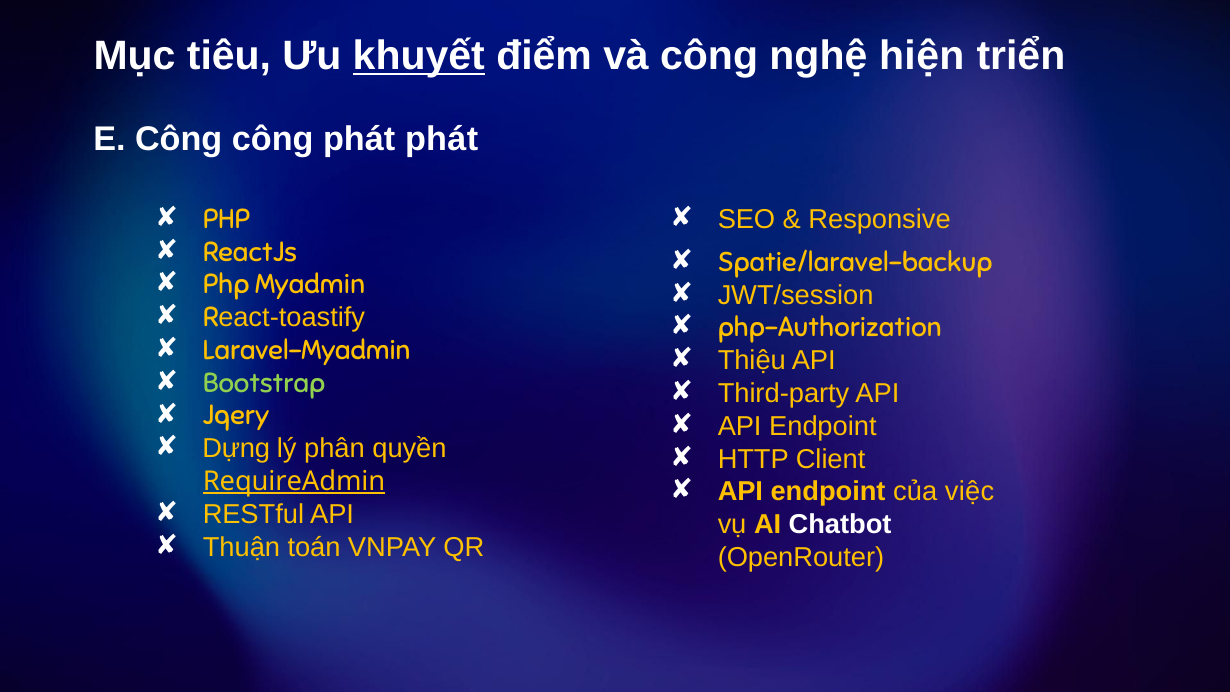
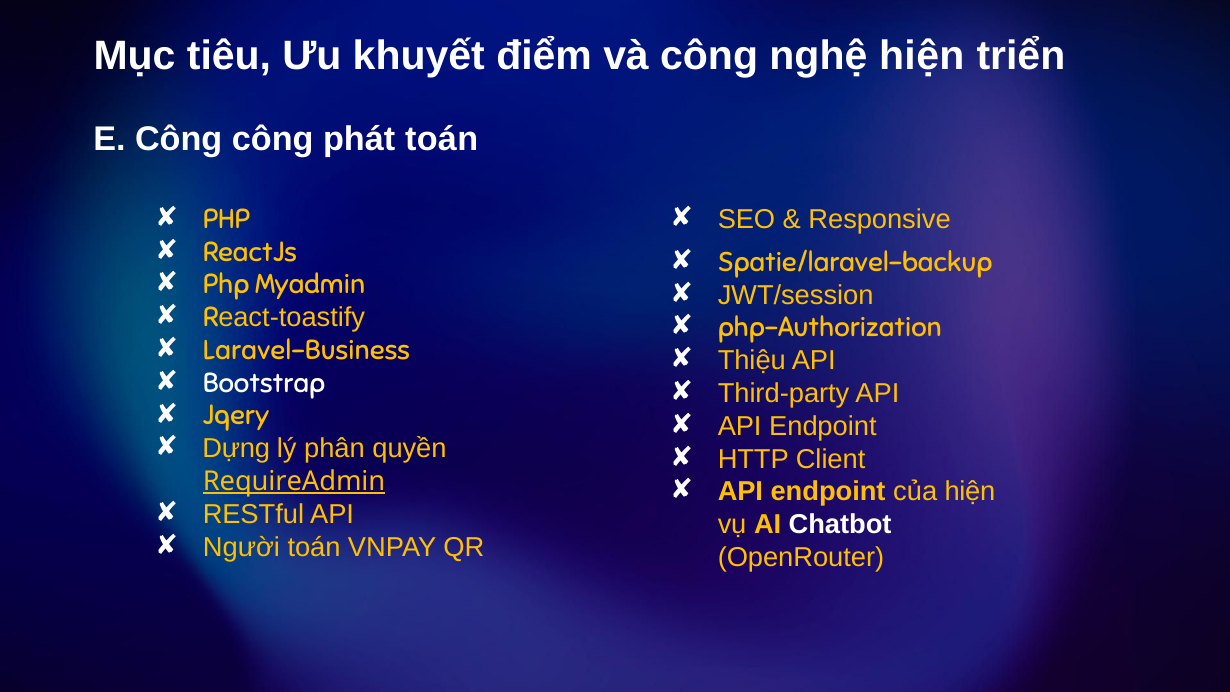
khuyết underline: present -> none (419, 56)
phát phát: phát -> toán (442, 139)
Laravel-Myadmin: Laravel-Myadmin -> Laravel-Business (306, 350)
Bootstrap colour: light green -> white (264, 383)
của việc: việc -> hiện (970, 492)
Thuận: Thuận -> Người (241, 547)
